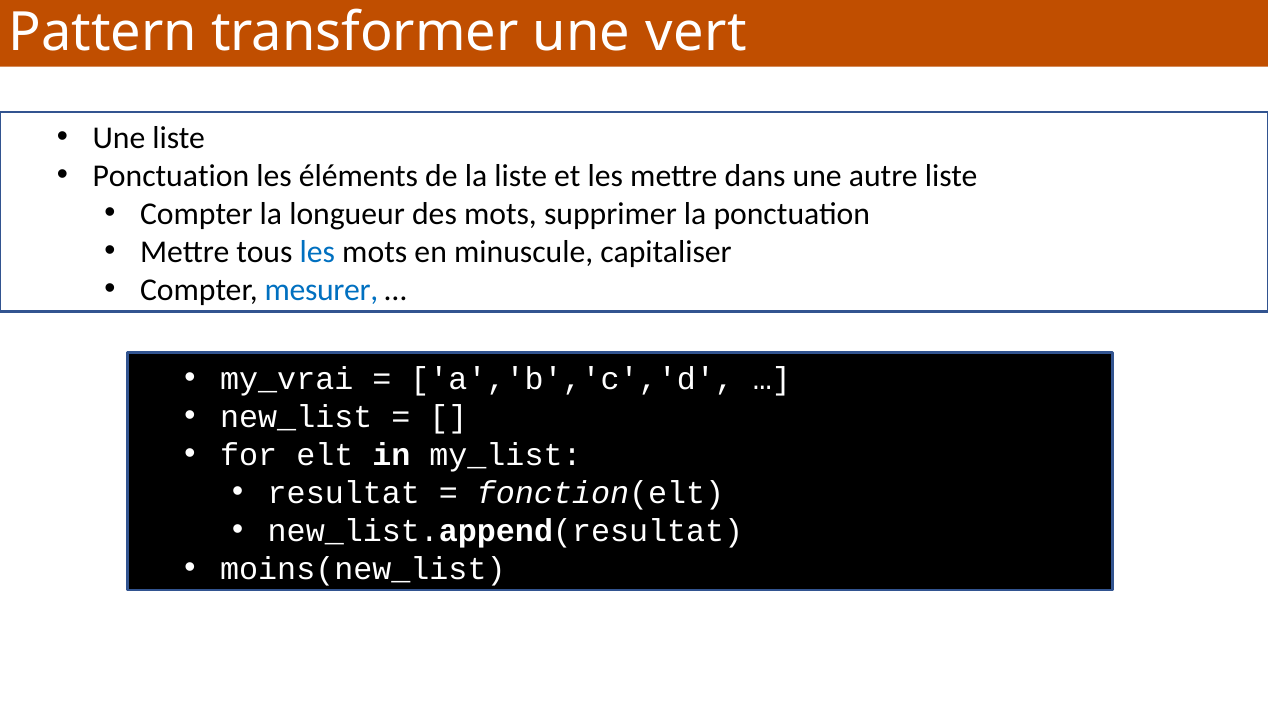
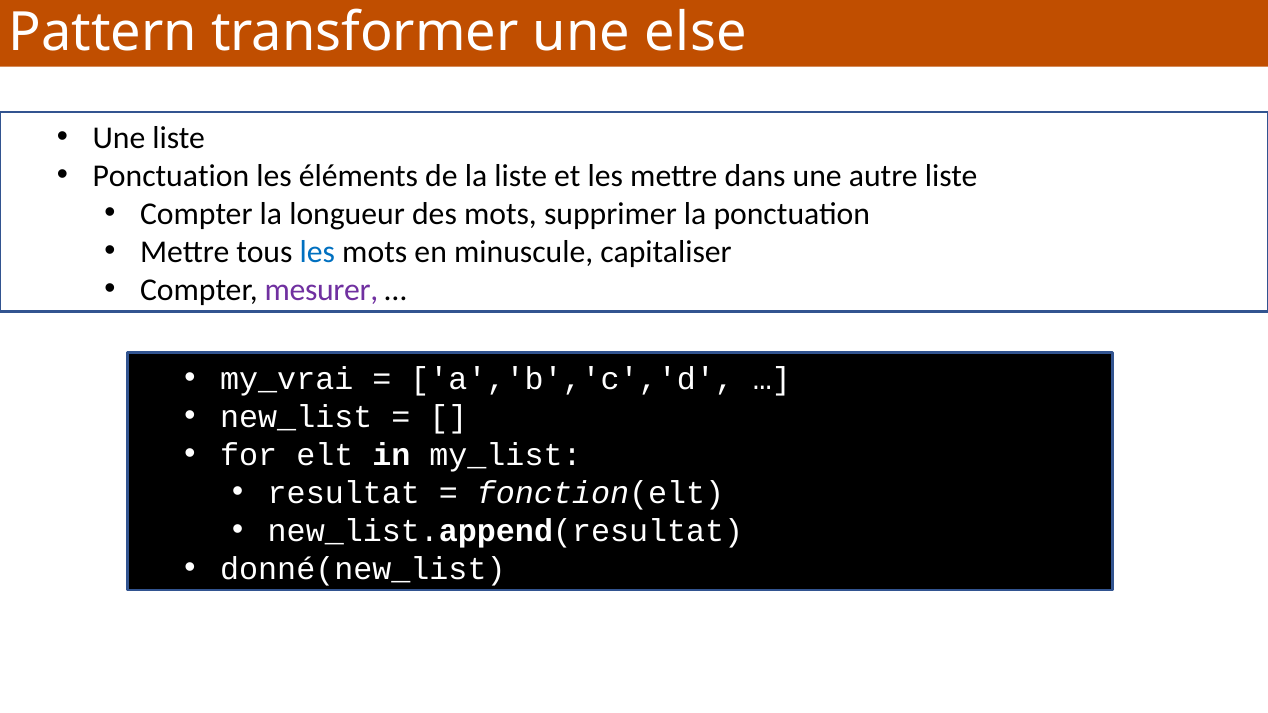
vert: vert -> else (696, 33)
mesurer colour: blue -> purple (321, 290)
moins(new_list: moins(new_list -> donné(new_list (363, 569)
